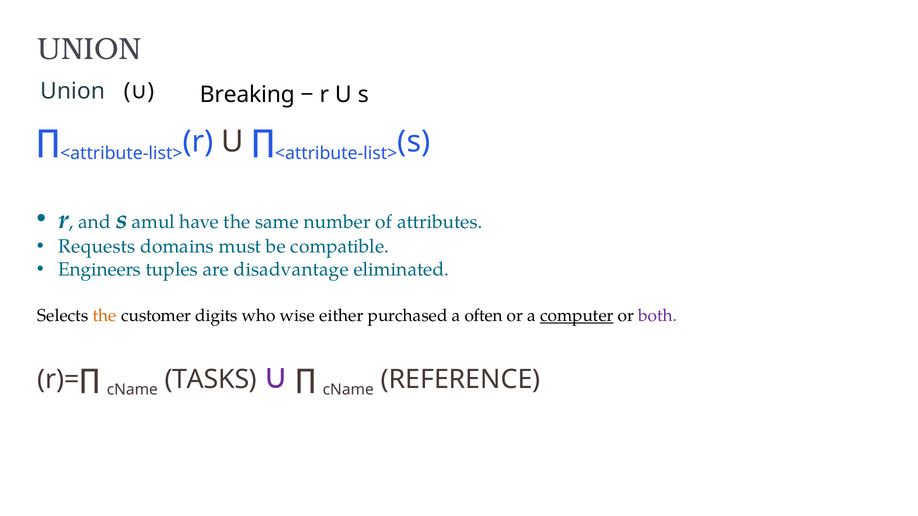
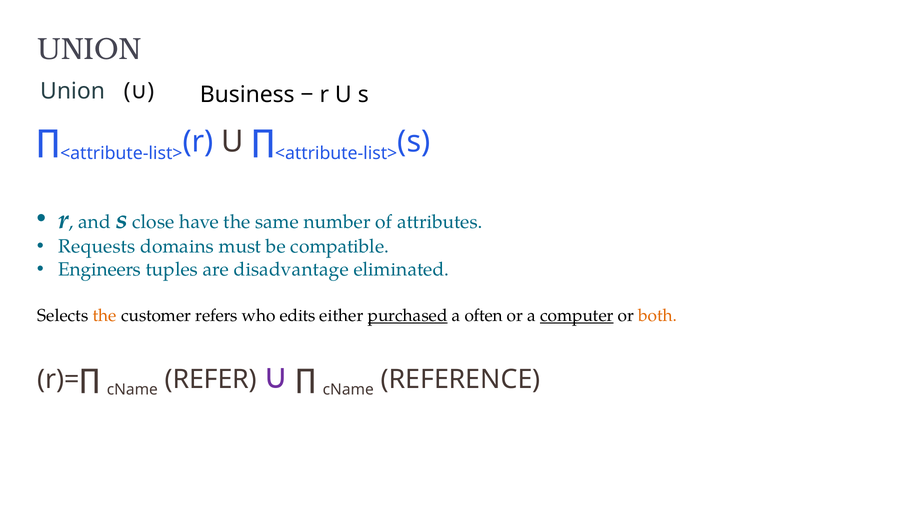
Breaking: Breaking -> Business (247, 95)
amul: amul -> close (153, 222)
digits: digits -> refers (217, 316)
wise: wise -> edits (298, 316)
purchased underline: none -> present (408, 316)
both colour: purple -> orange (658, 316)
TASKS: TASKS -> REFER (211, 380)
